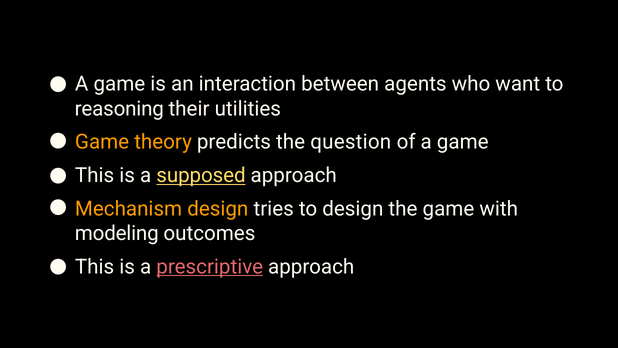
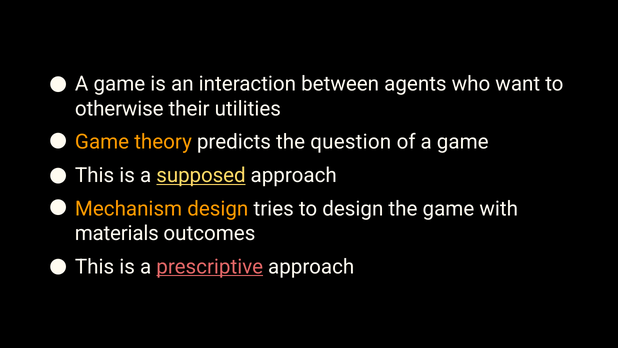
reasoning: reasoning -> otherwise (119, 109)
modeling: modeling -> materials (117, 233)
